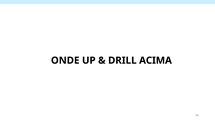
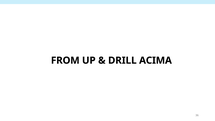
ONDE: ONDE -> FROM (65, 60)
